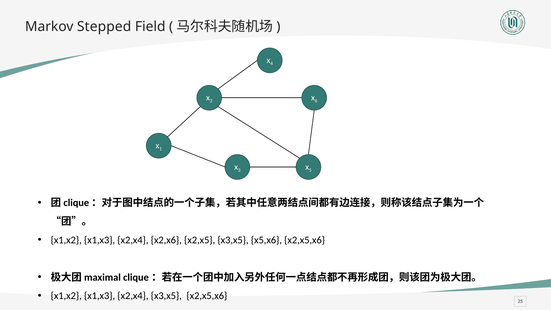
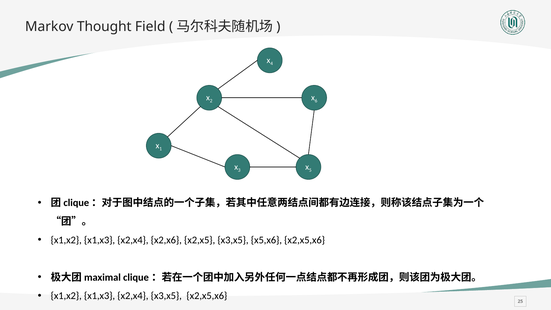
Stepped: Stepped -> Thought (104, 27)
